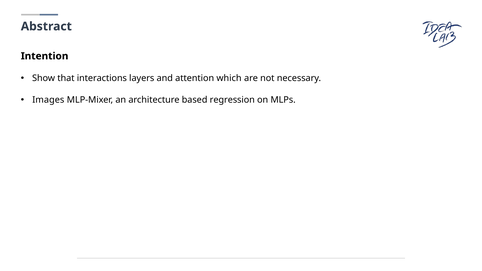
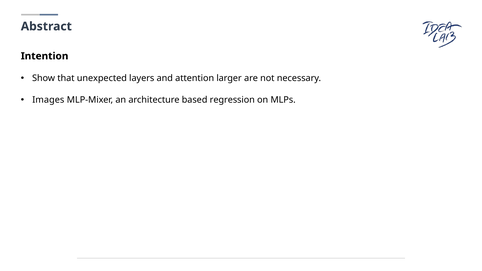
interactions: interactions -> unexpected (102, 78)
which: which -> larger (229, 78)
